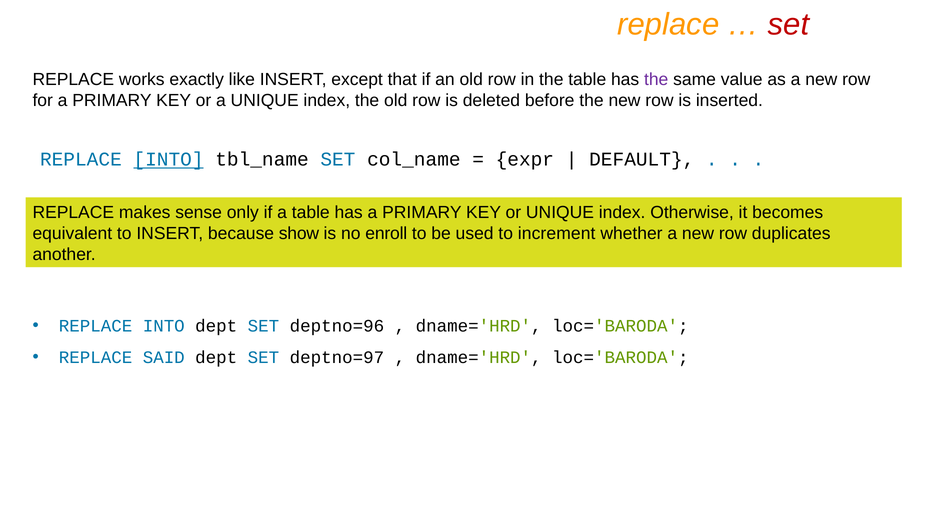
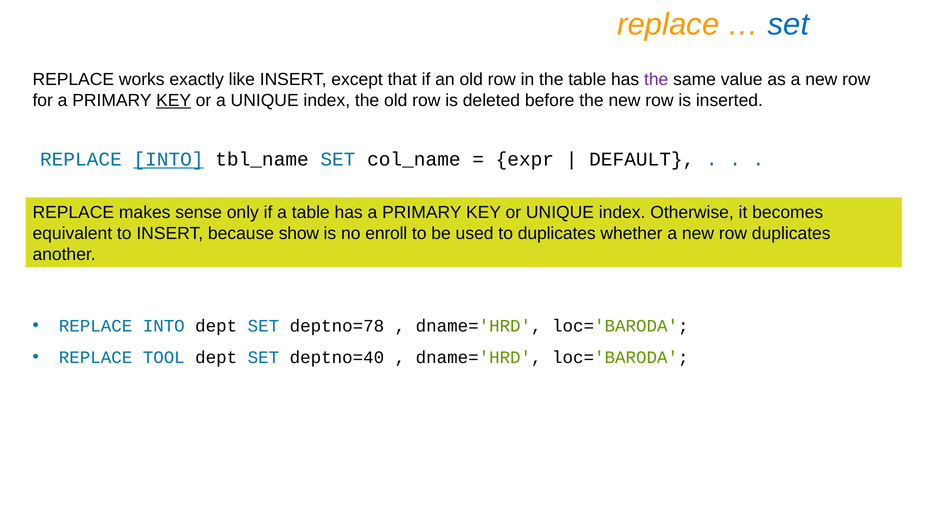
set colour: red -> blue (789, 24)
KEY underline: none -> present (174, 100)
to increment: increment -> duplicates (557, 233)
deptno=96: deptno=96 -> deptno=78 (337, 326)
SAID: SAID -> TOOL (164, 357)
deptno=97: deptno=97 -> deptno=40 (337, 357)
